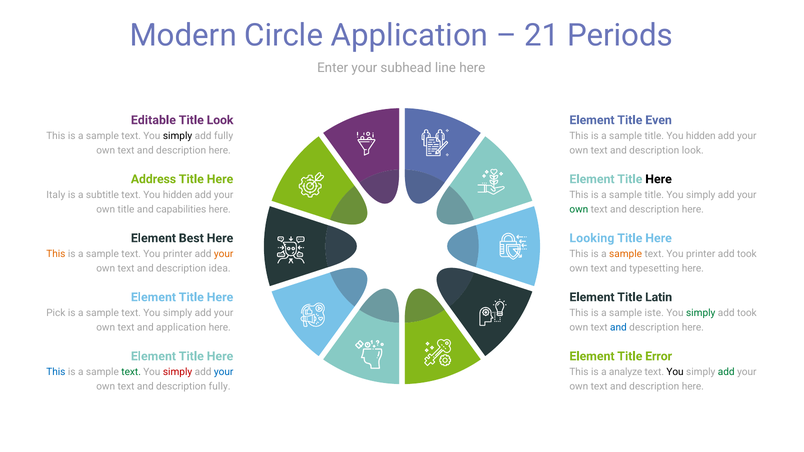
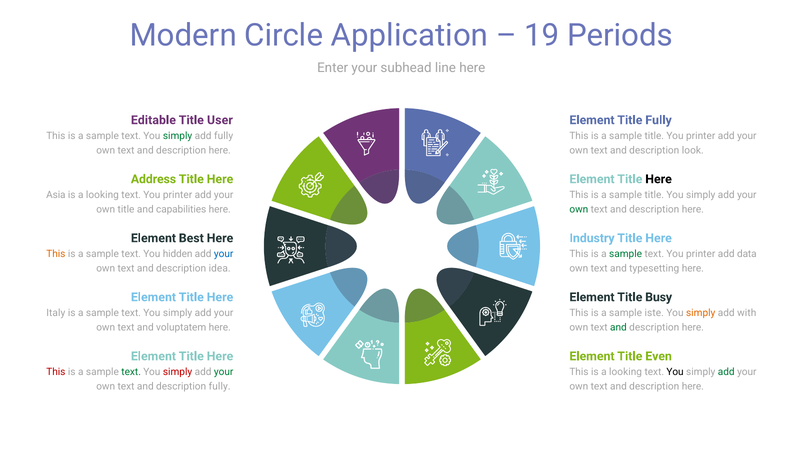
21: 21 -> 19 (542, 36)
Title Look: Look -> User (220, 120)
Title Even: Even -> Fully (659, 120)
simply colour: black -> green (178, 136)
hidden: hidden -> printer (701, 136)
Italy: Italy -> Asia (56, 195)
subtitle: subtitle -> looking (102, 195)
hidden: hidden -> printer (178, 195)
Looking: Looking -> Industry (592, 238)
printer: printer -> hidden (178, 254)
your colour: orange -> blue (224, 254)
sample colour: orange -> green (626, 254)
took: took -> data (747, 254)
Latin: Latin -> Busy (659, 297)
Pick: Pick -> Italy (56, 313)
simply colour: green -> orange (701, 313)
took: took -> with (747, 313)
and application: application -> voluptatem (181, 328)
and colour: blue -> green (618, 328)
Error: Error -> Even (659, 356)
This colour: blue -> red (56, 372)
your colour: blue -> green (224, 372)
This is a analyze: analyze -> looking (626, 372)
